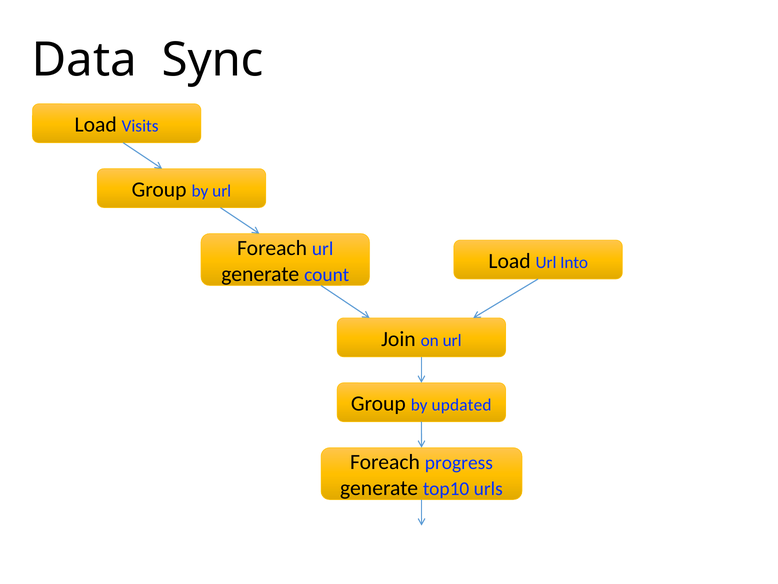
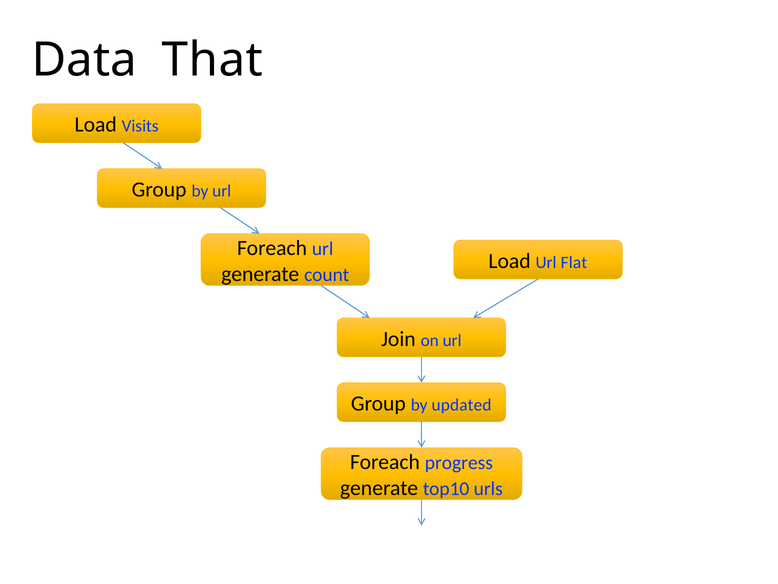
Sync: Sync -> That (212, 60)
Into: Into -> Flat (574, 262)
